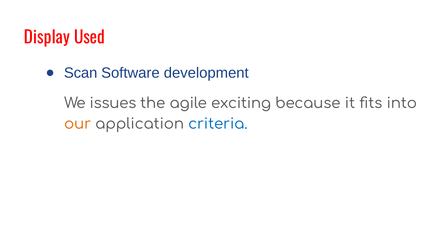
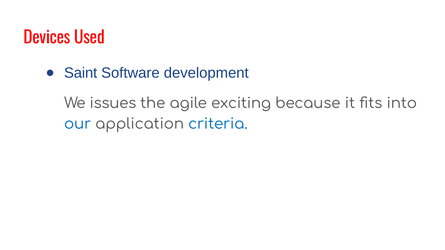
Display: Display -> Devices (47, 38)
Scan: Scan -> Saint (81, 73)
our colour: orange -> blue (78, 124)
